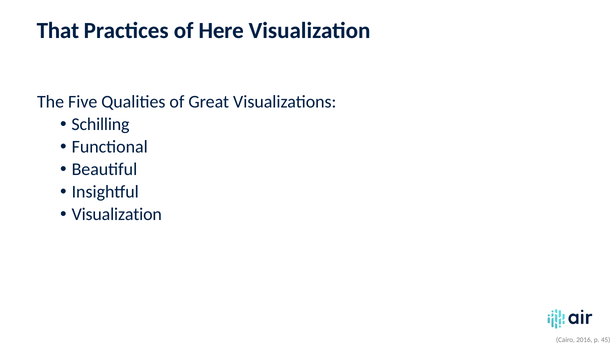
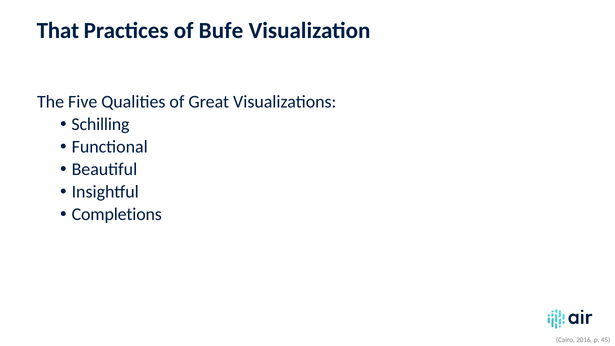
Here: Here -> Bufe (221, 31)
Visualization: Visualization -> Completions (117, 214)
